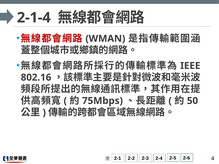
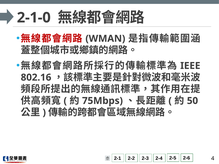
2-1-4: 2-1-4 -> 2-1-0 (34, 18)
